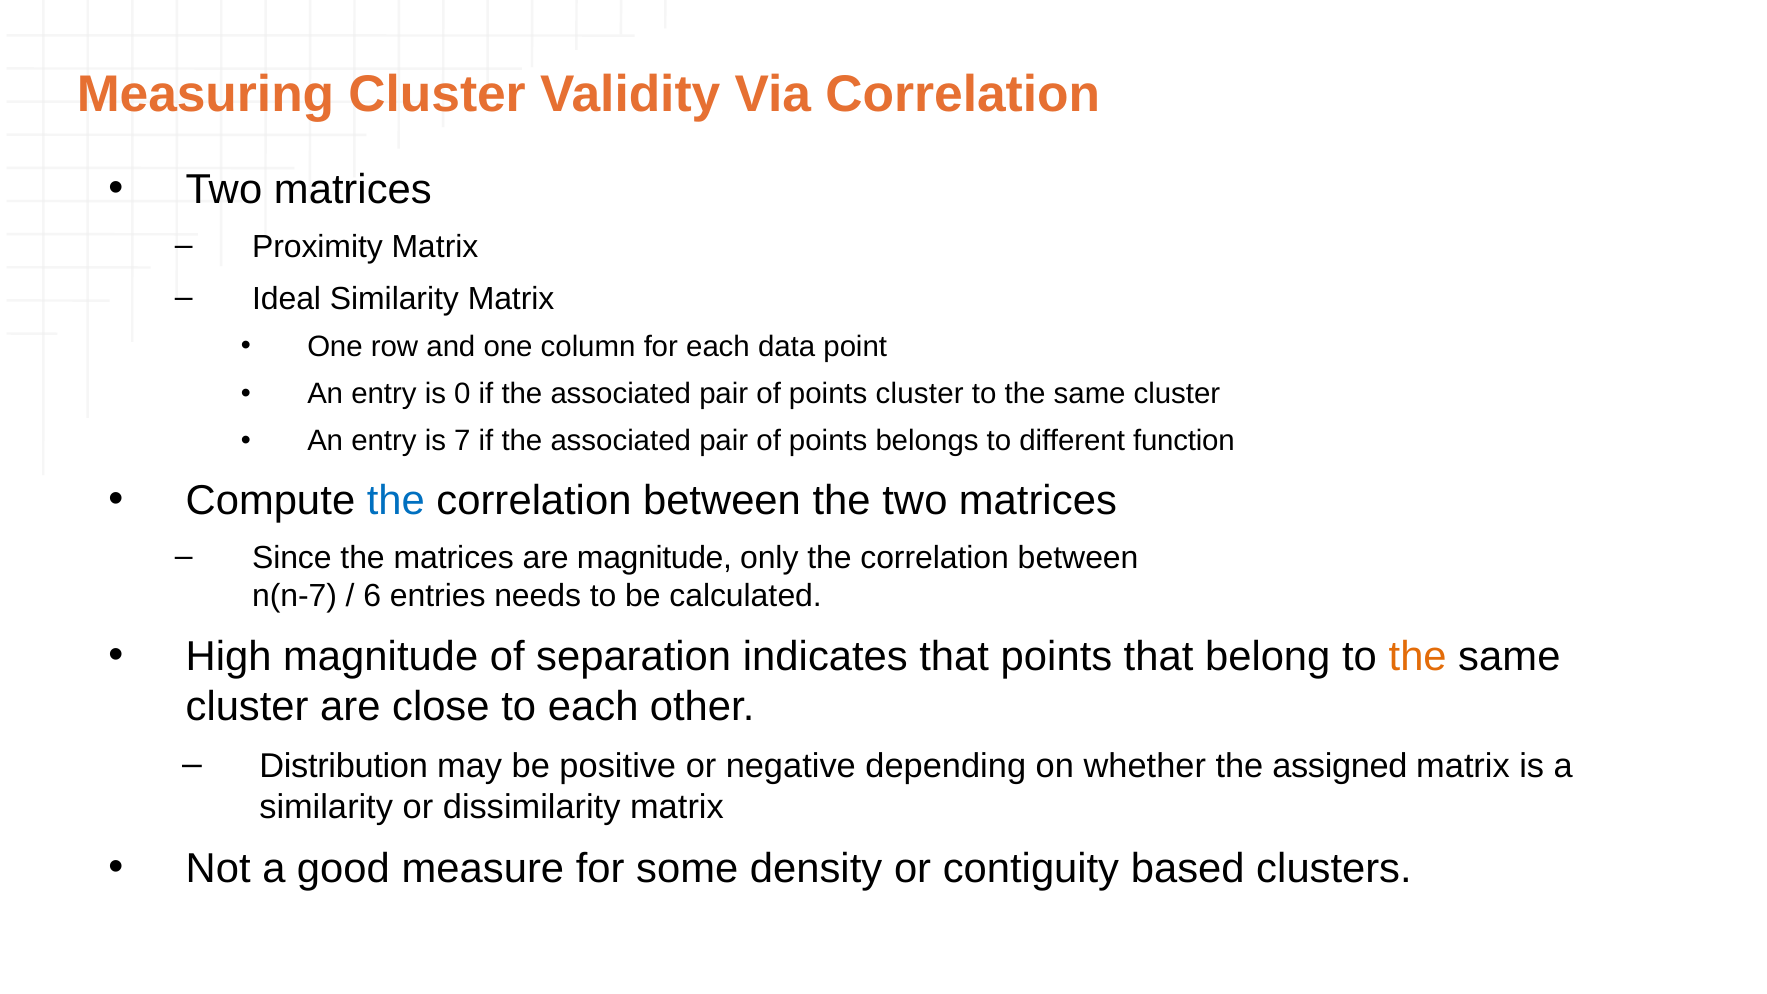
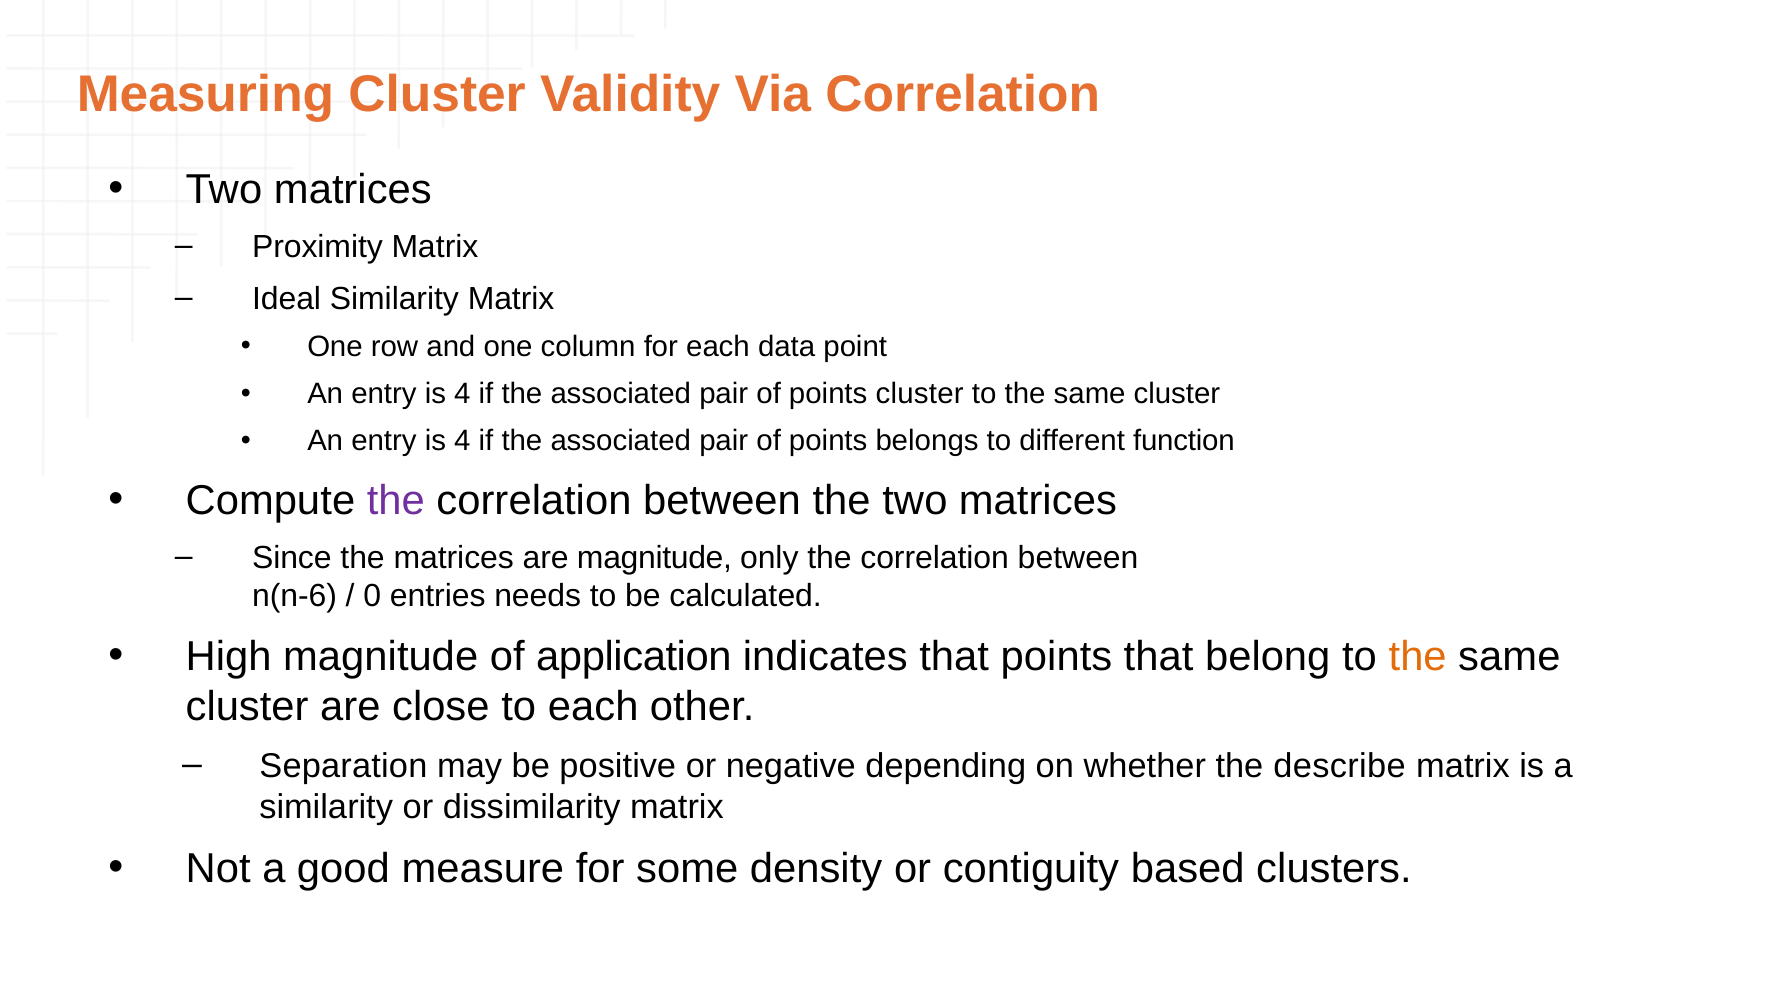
0: 0 -> 4 (462, 394)
7: 7 -> 4 (462, 441)
the colour: blue -> purple (396, 501)
n(n-7: n(n-7 -> n(n-6 (295, 596)
6: 6 -> 0 (372, 596)
separation: separation -> application (634, 657)
Distribution: Distribution -> Separation (343, 766)
assigned: assigned -> describe (1340, 766)
